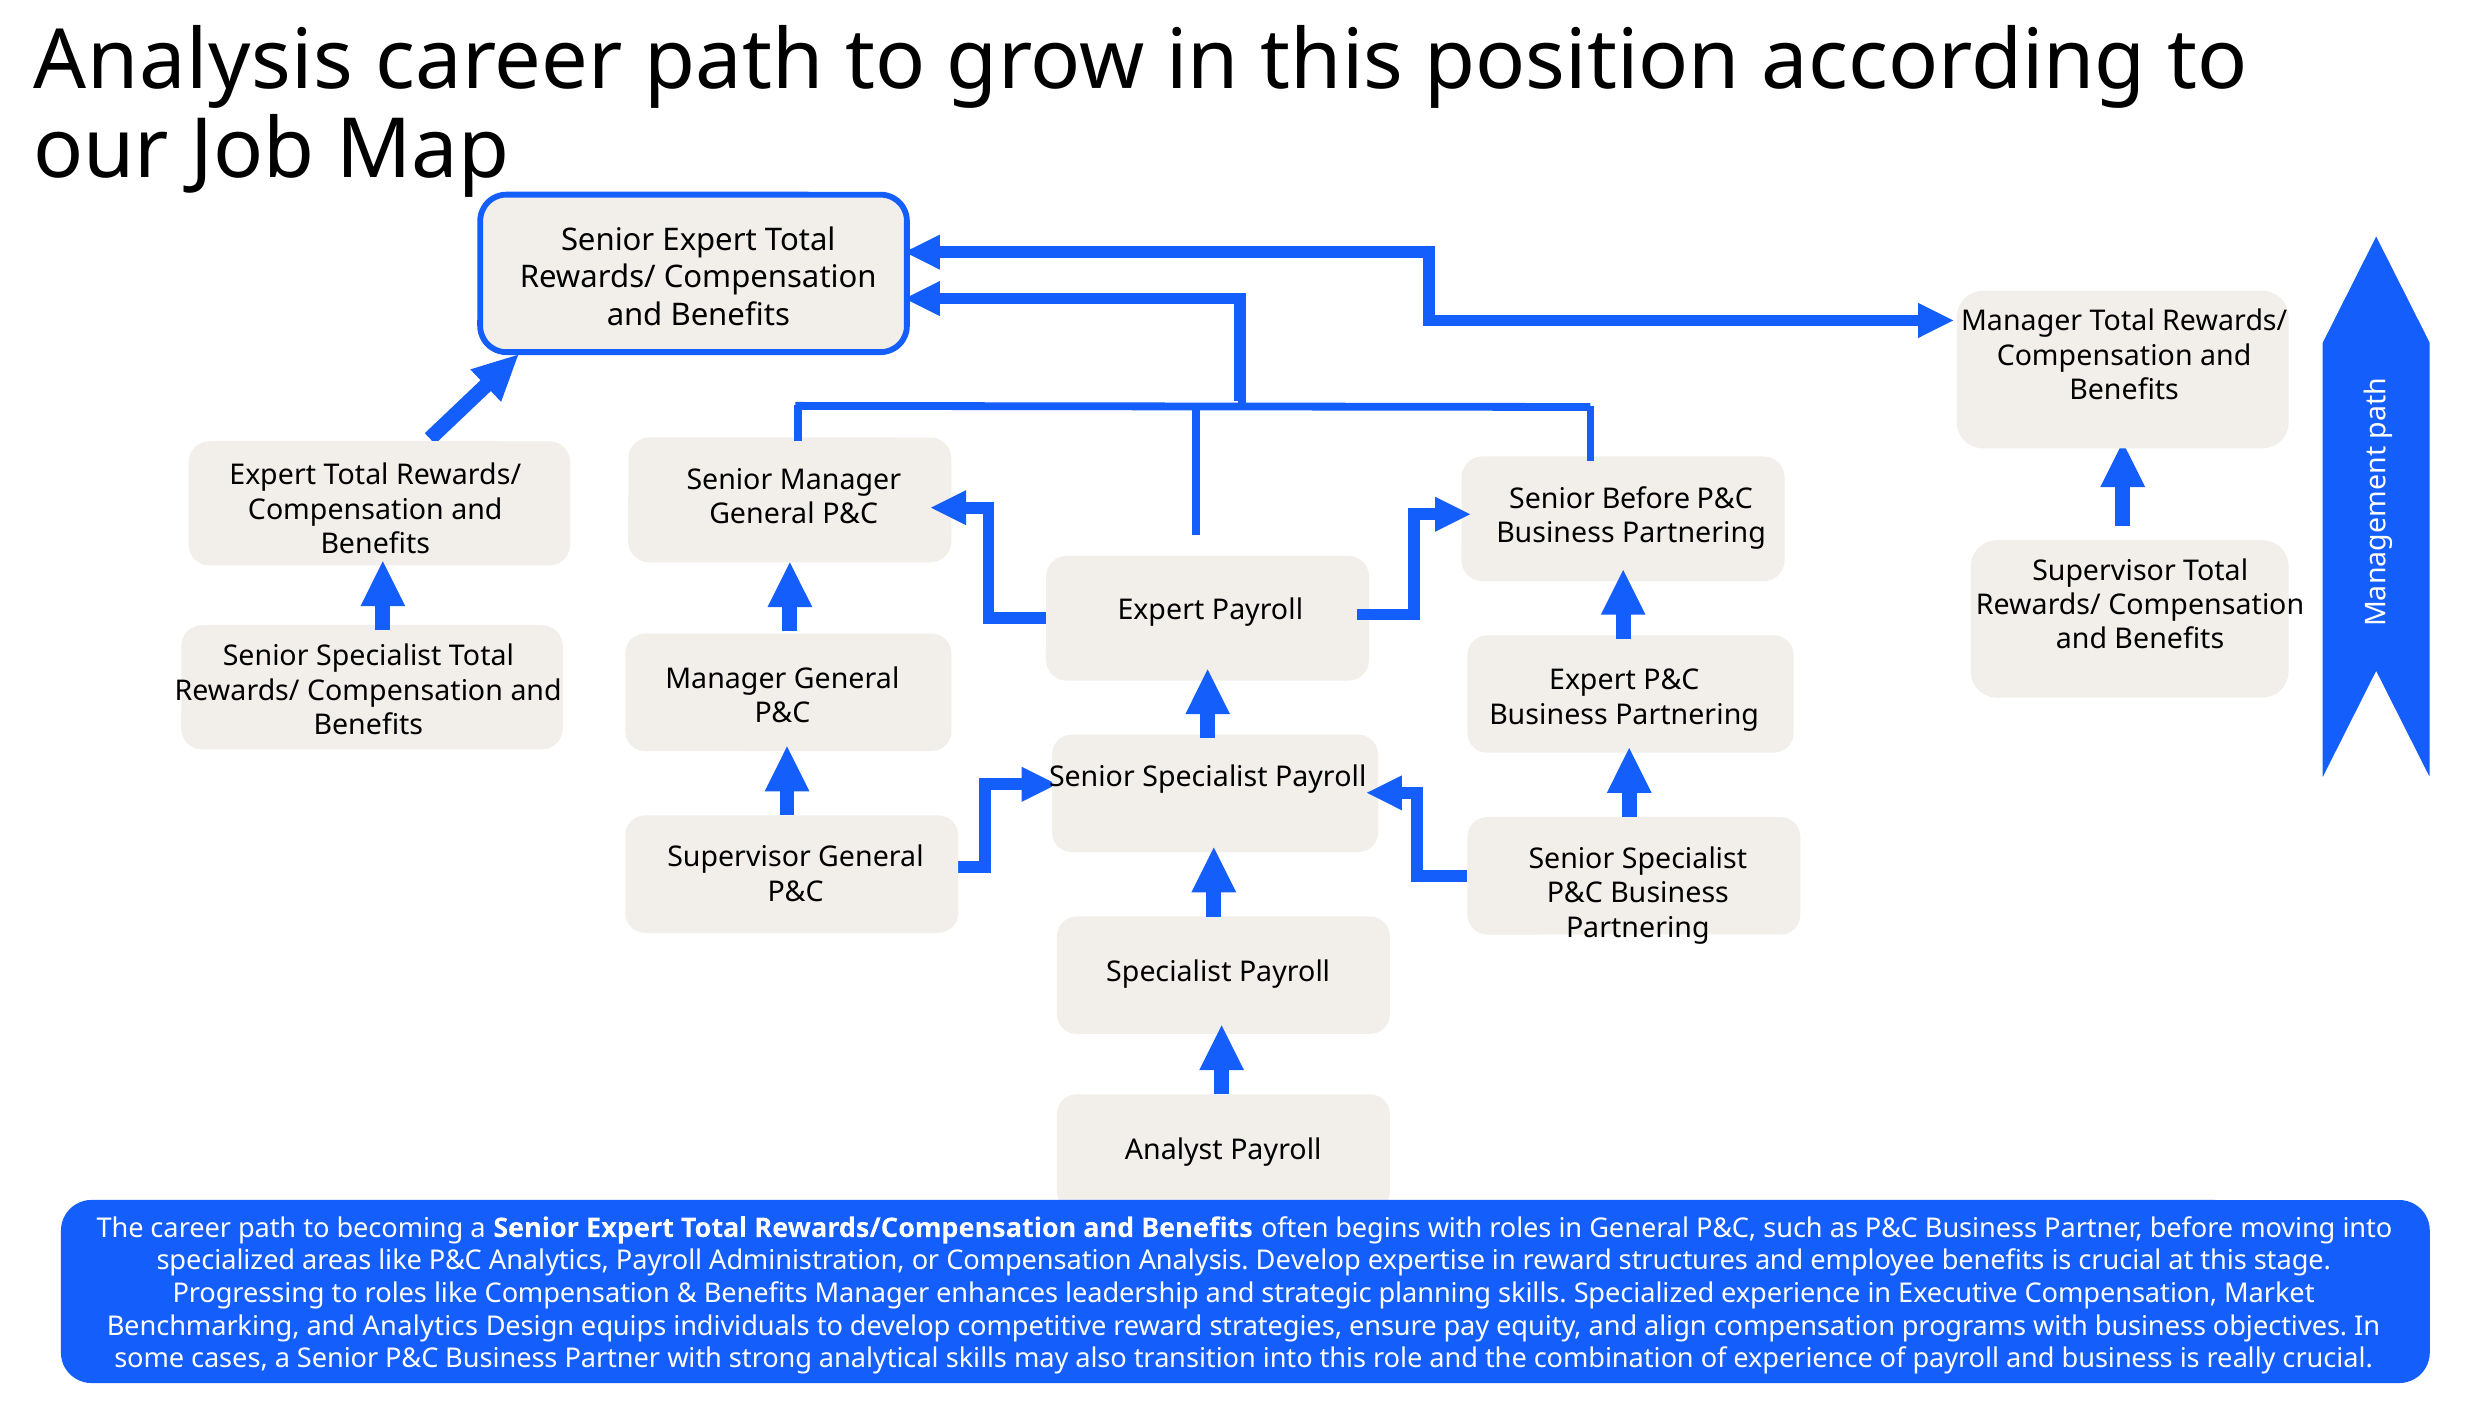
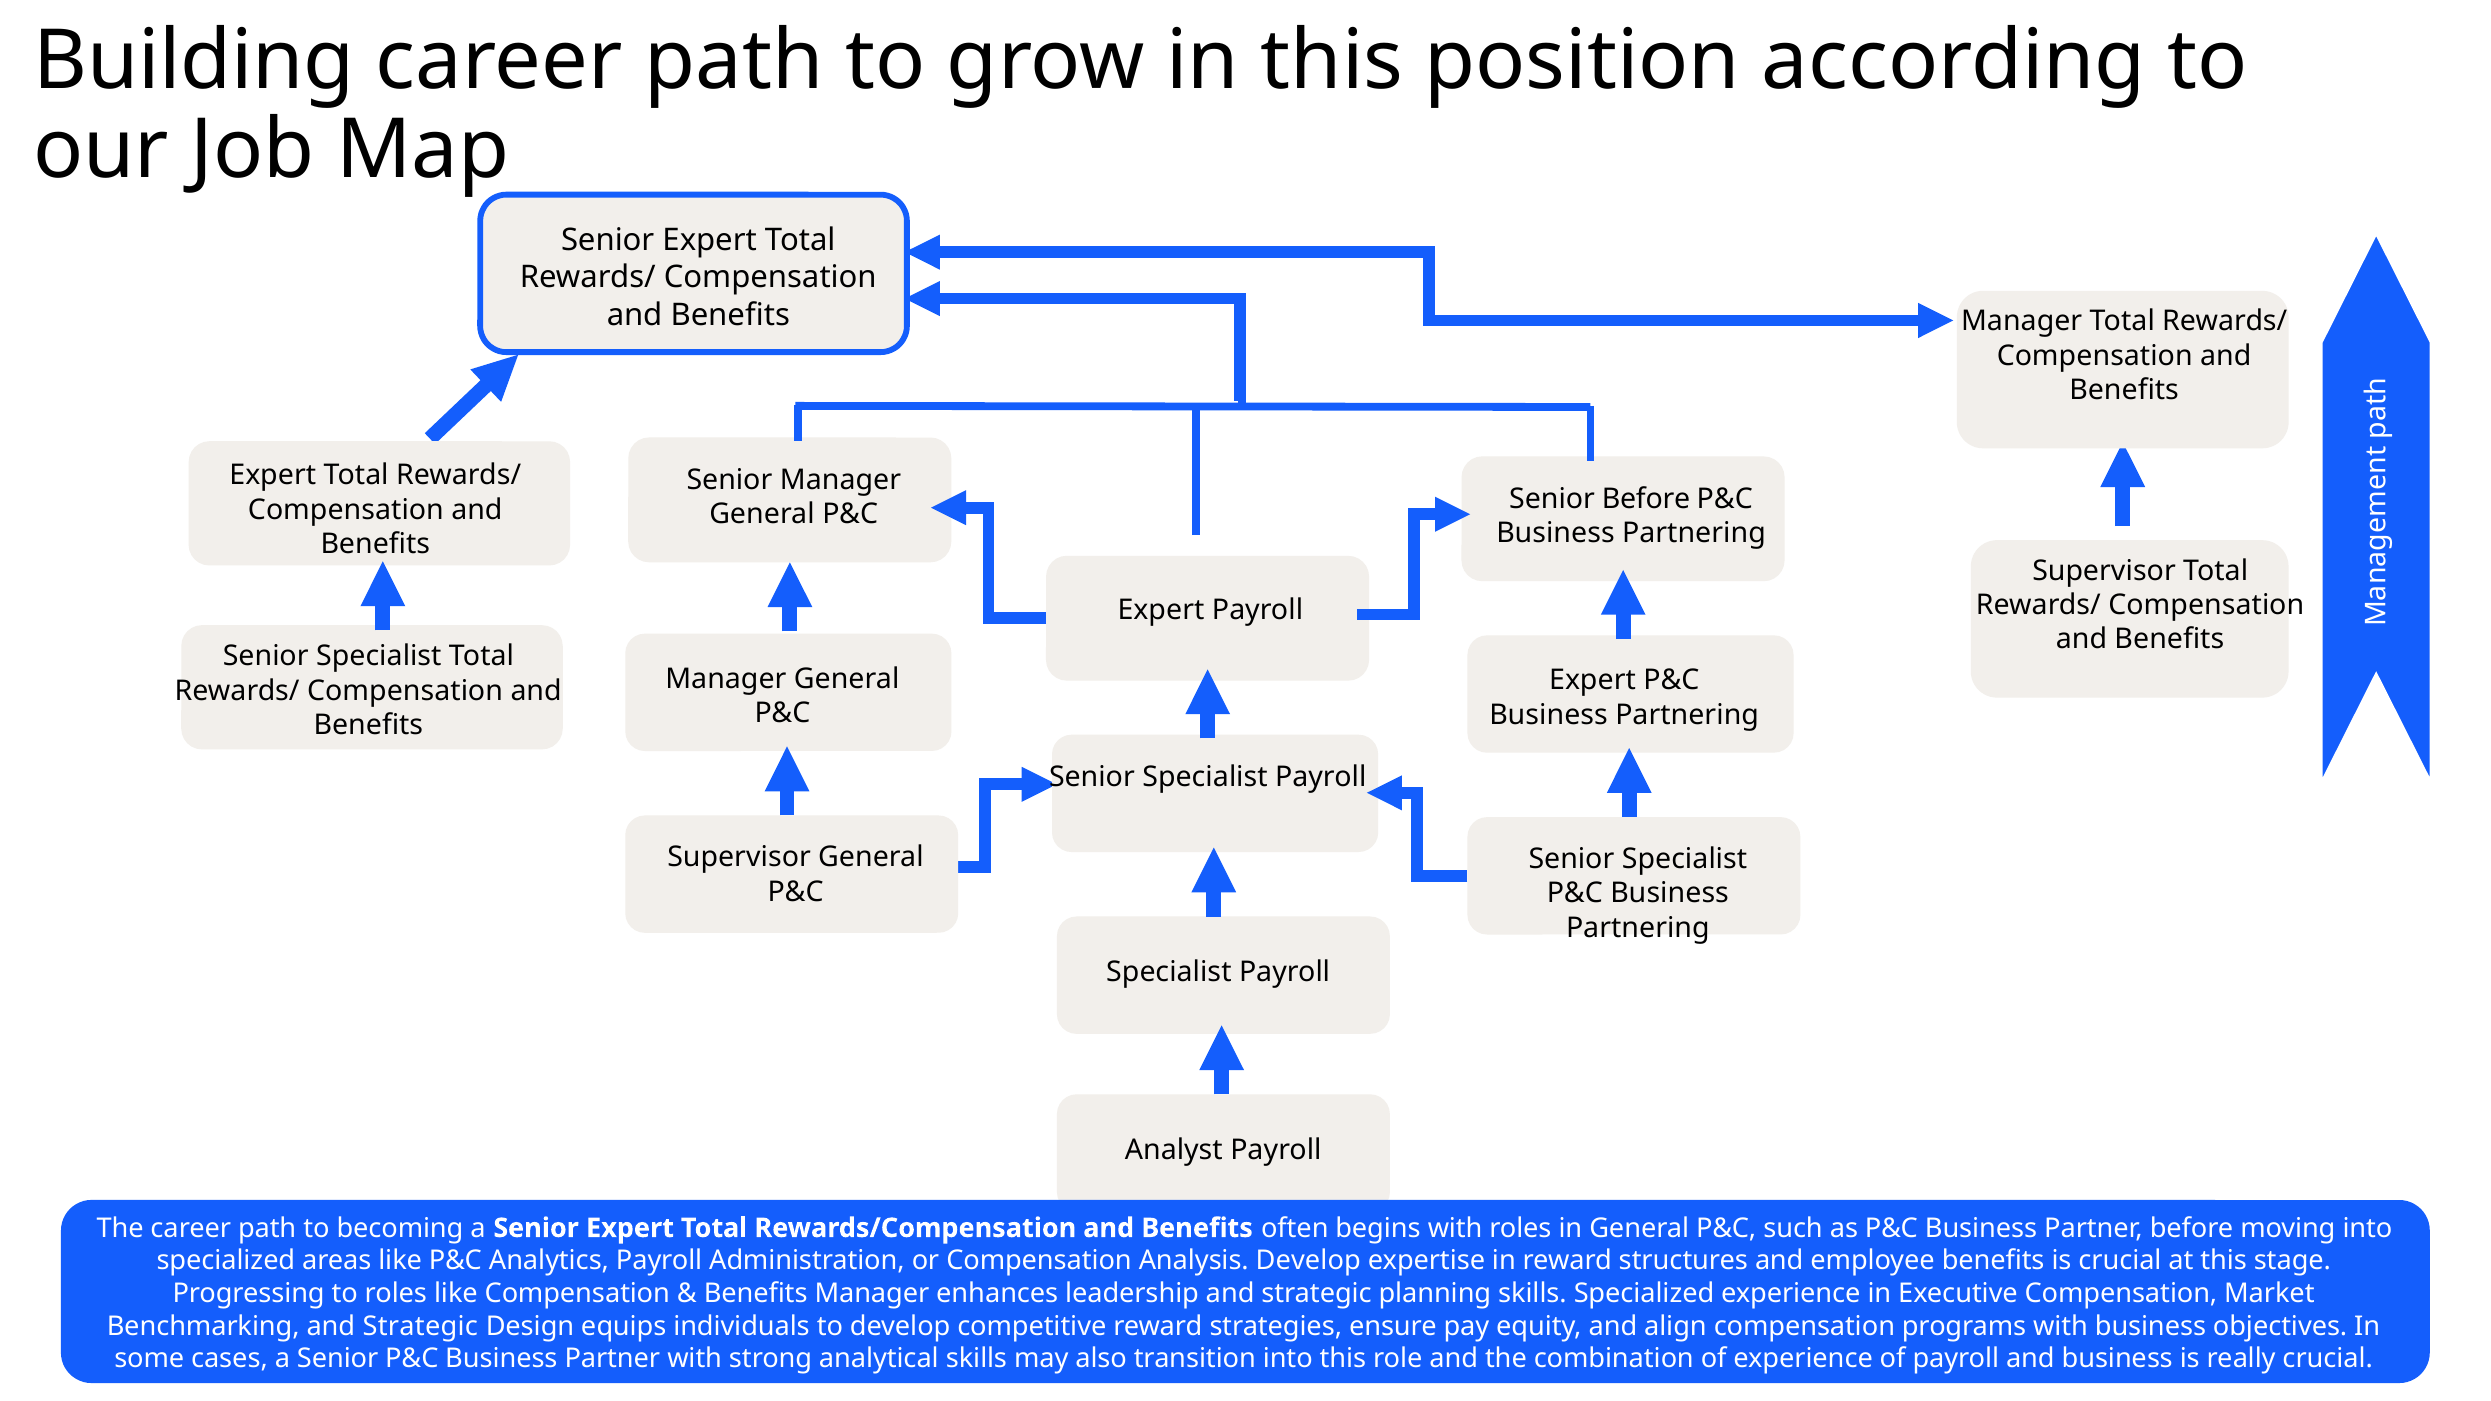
Analysis: Analysis -> Building (194, 61)
Benchmarking and Analytics: Analytics -> Strategic (420, 1326)
